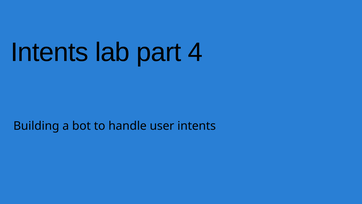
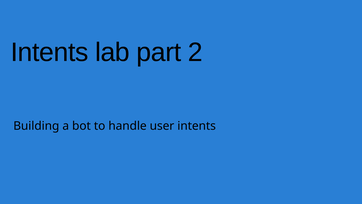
4: 4 -> 2 (195, 52)
